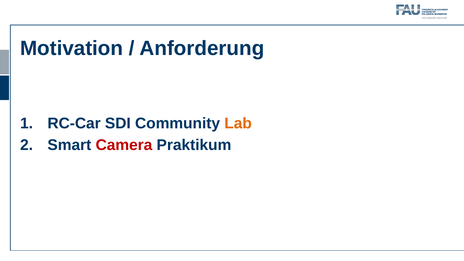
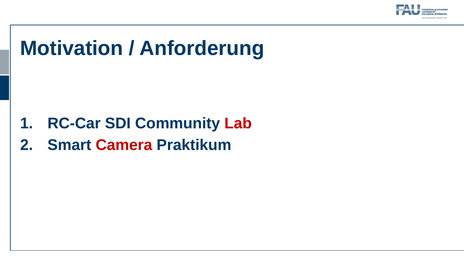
Lab colour: orange -> red (238, 123)
